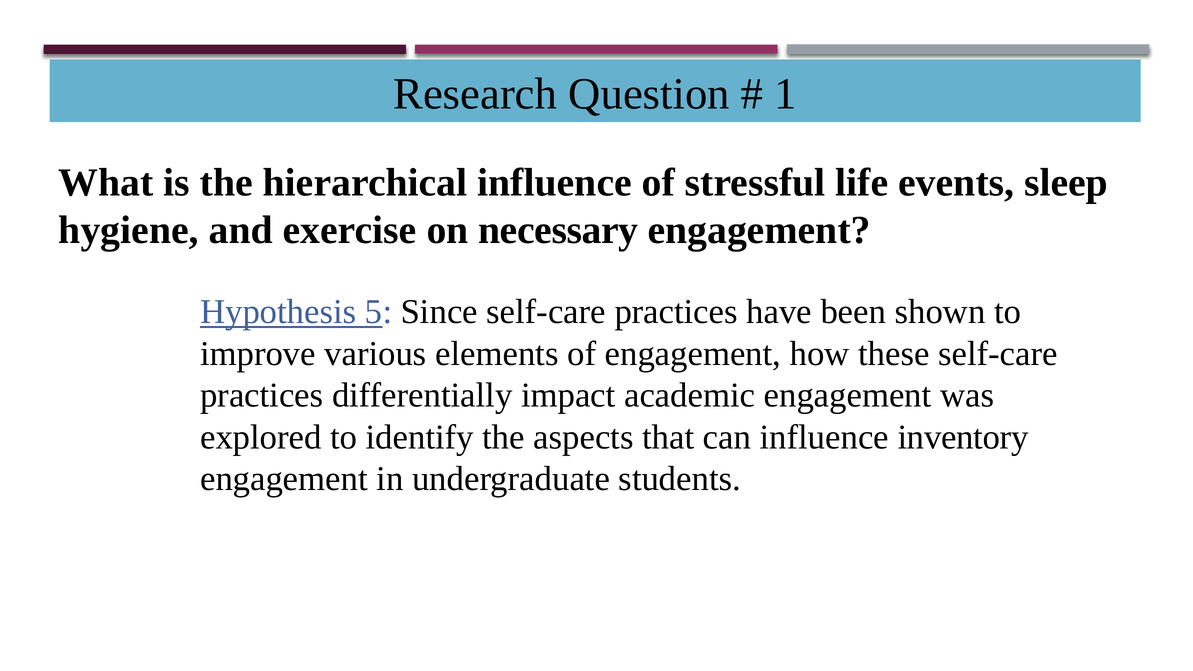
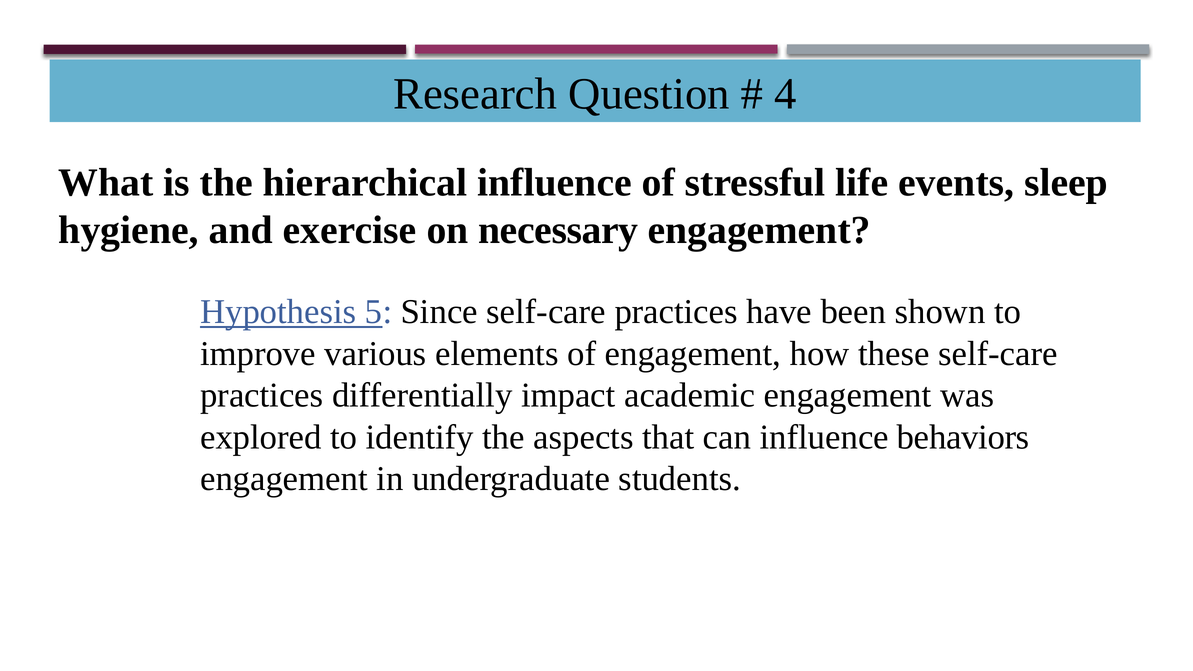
1: 1 -> 4 (786, 94)
inventory: inventory -> behaviors (963, 437)
